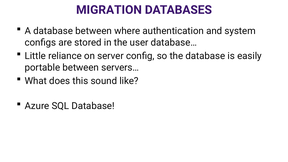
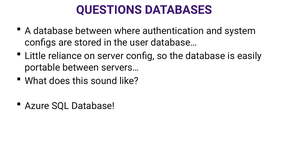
MIGRATION: MIGRATION -> QUESTIONS (109, 10)
